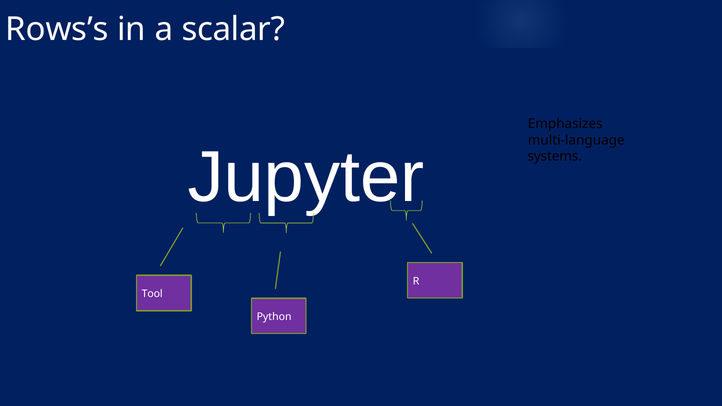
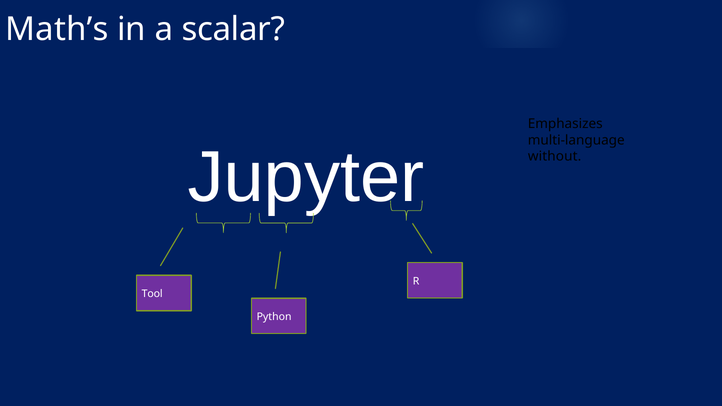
Rows’s: Rows’s -> Math’s (57, 29)
systems: systems -> without (555, 157)
